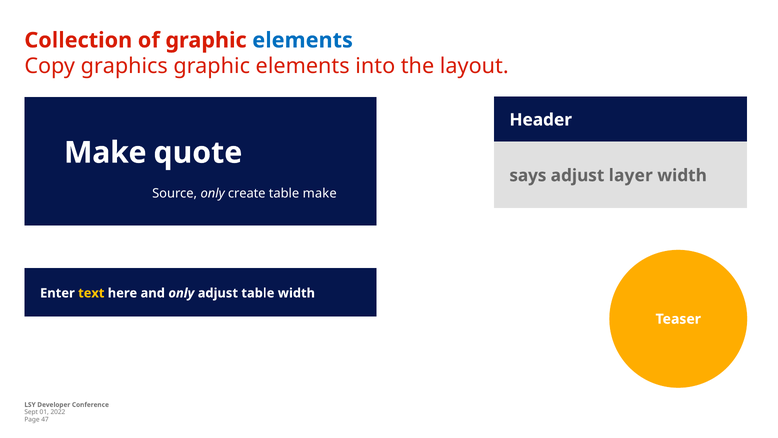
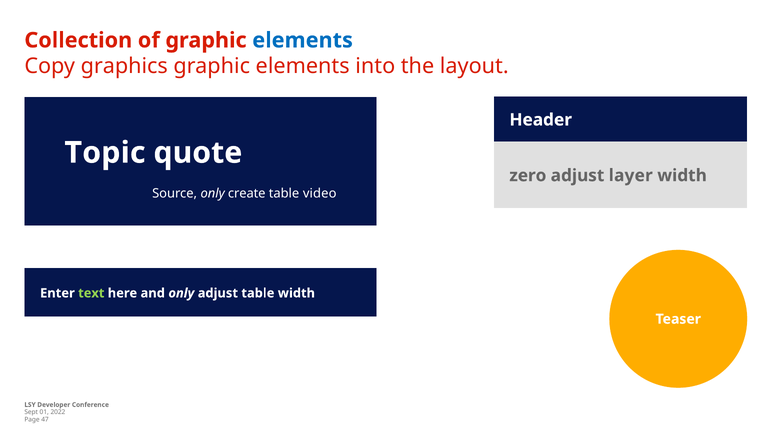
Make: Make -> Topic (105, 153)
says: says -> zero (528, 175)
table make: make -> video (320, 193)
text colour: yellow -> light green (91, 293)
